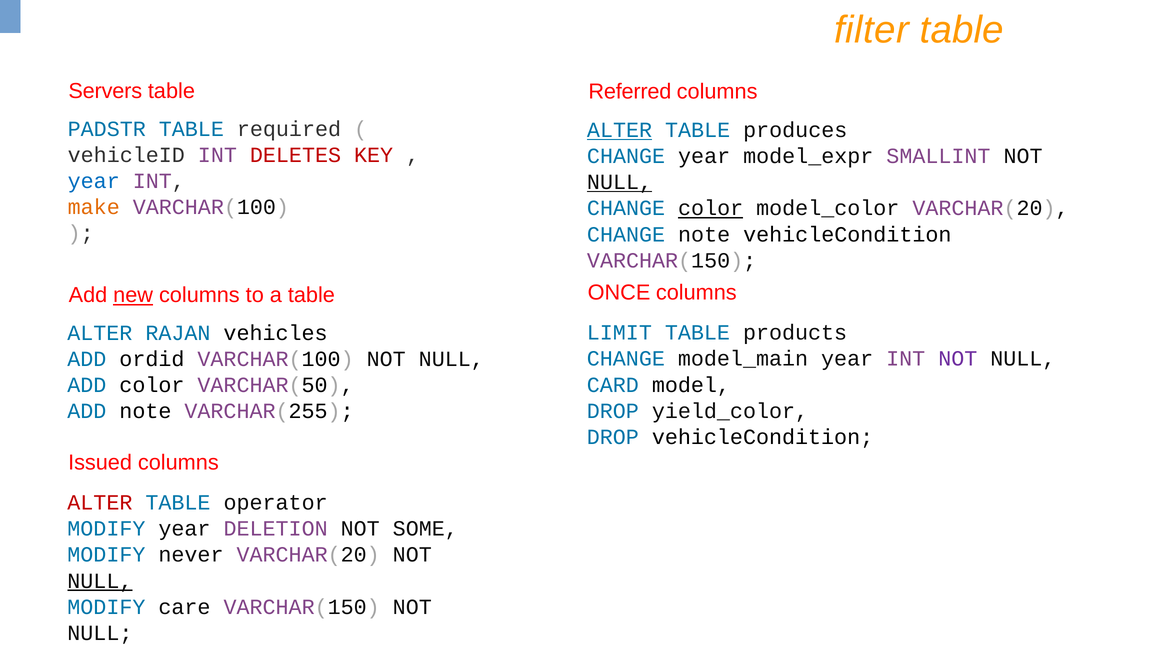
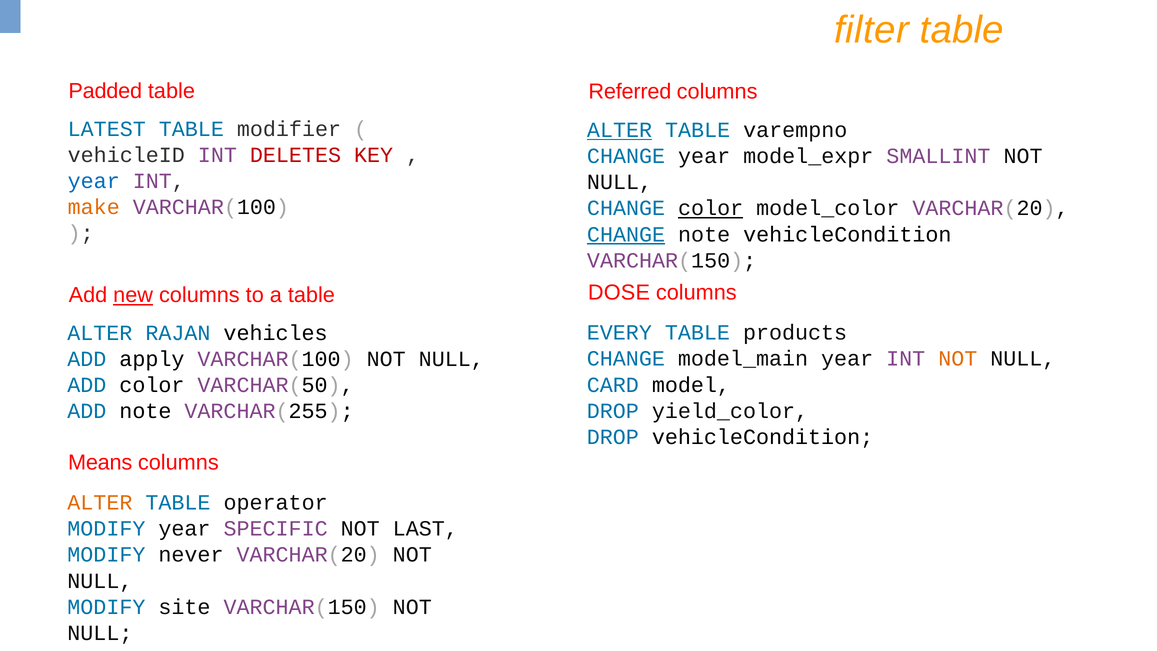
Servers: Servers -> Padded (105, 91)
PADSTR: PADSTR -> LATEST (107, 129)
required: required -> modifier (289, 129)
produces: produces -> varempno (795, 130)
NULL underline: present -> none (620, 182)
CHANGE underline: none -> present (626, 234)
ONCE: ONCE -> DOSE (619, 293)
LIMIT: LIMIT -> EVERY (619, 333)
ordid: ordid -> apply (152, 359)
NOT colour: purple -> orange (958, 359)
Issued: Issued -> Means (100, 463)
ALTER colour: red -> orange (100, 503)
DELETION: DELETION -> SPECIFIC (276, 529)
SOME: SOME -> LAST (425, 529)
NULL underline: present -> none (100, 581)
care: care -> site (184, 607)
